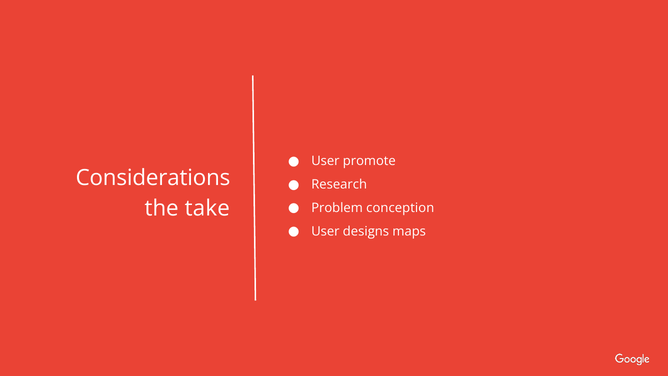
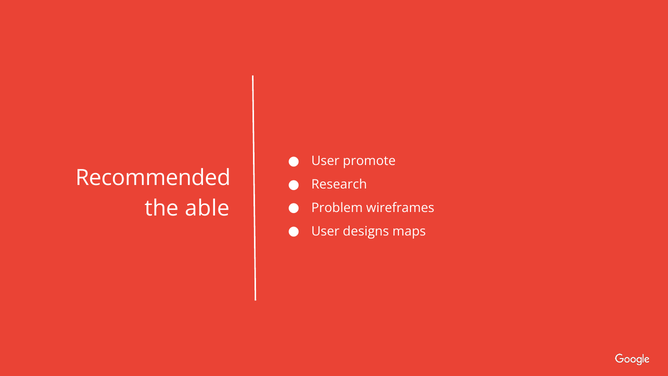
Considerations: Considerations -> Recommended (153, 178)
take: take -> able (207, 208)
conception: conception -> wireframes (400, 208)
